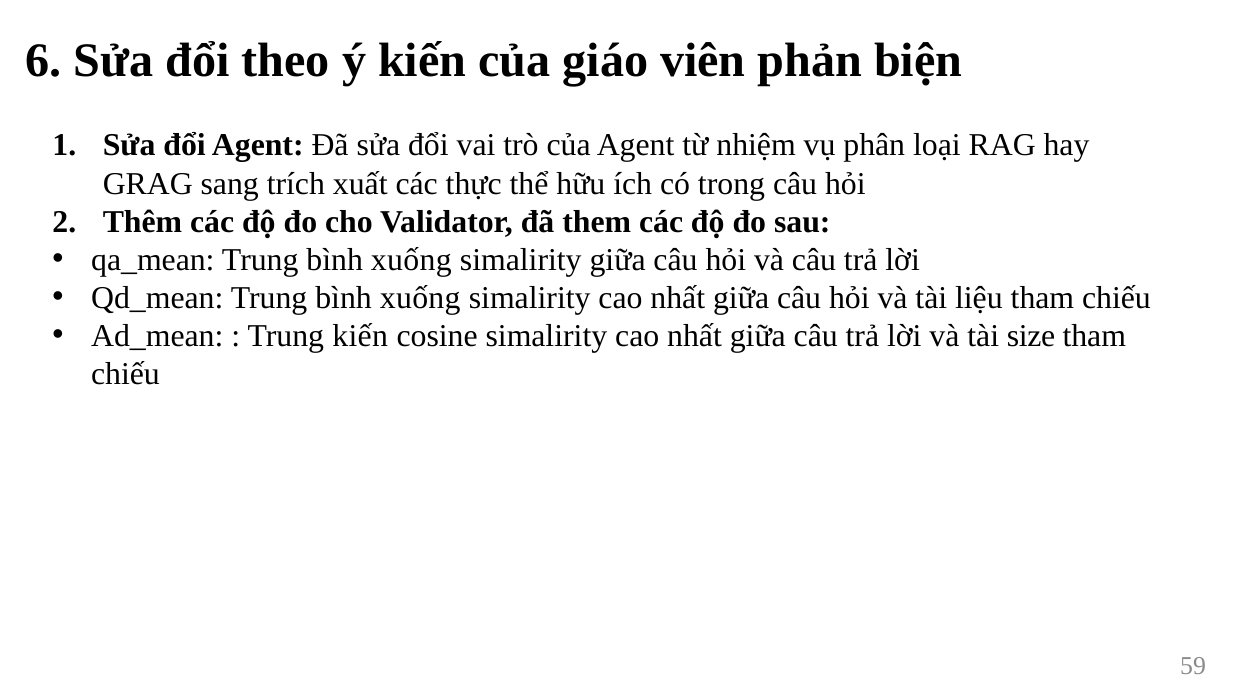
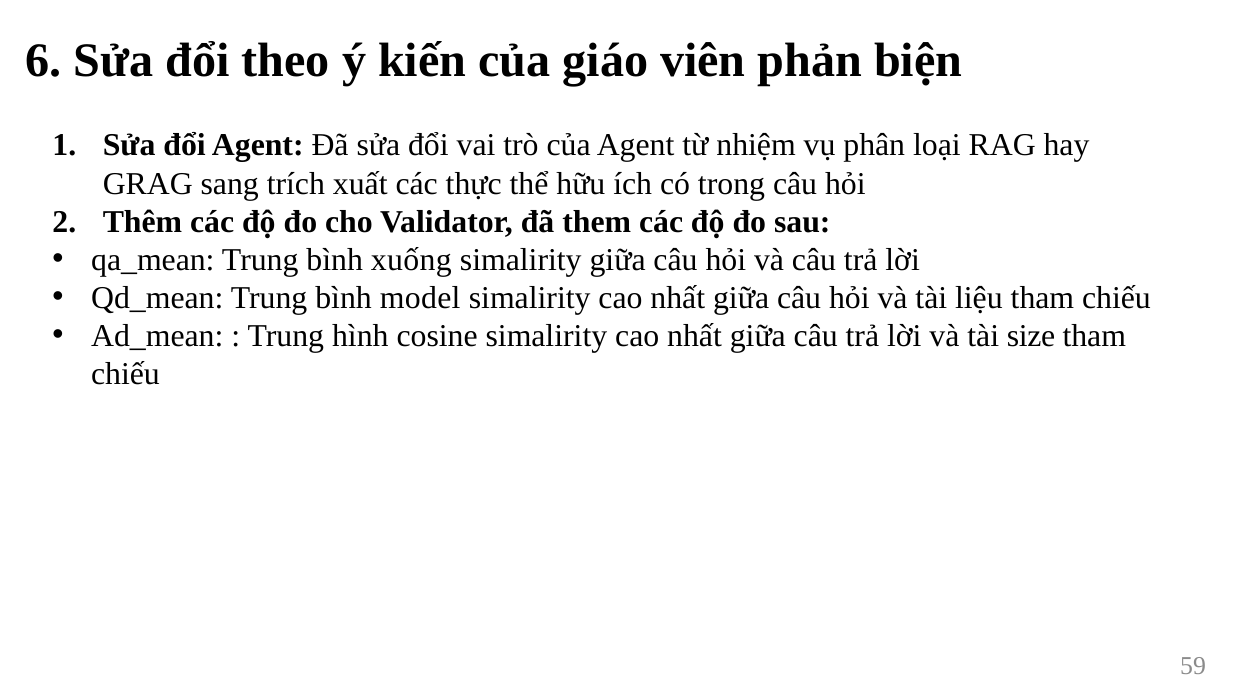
Qd_mean Trung bình xuống: xuống -> model (420, 298)
Trung kiến: kiến -> hình (360, 336)
